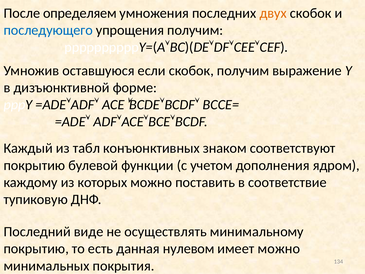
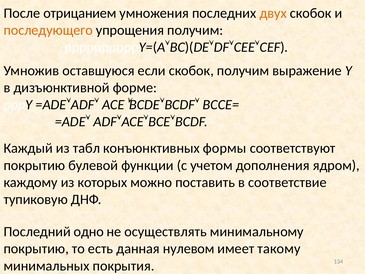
определяем: определяем -> отрицанием (80, 13)
последующего colour: blue -> orange (48, 30)
знаком: знаком -> формы (225, 148)
виде: виде -> одно (89, 232)
имеет можно: можно -> такому (279, 249)
